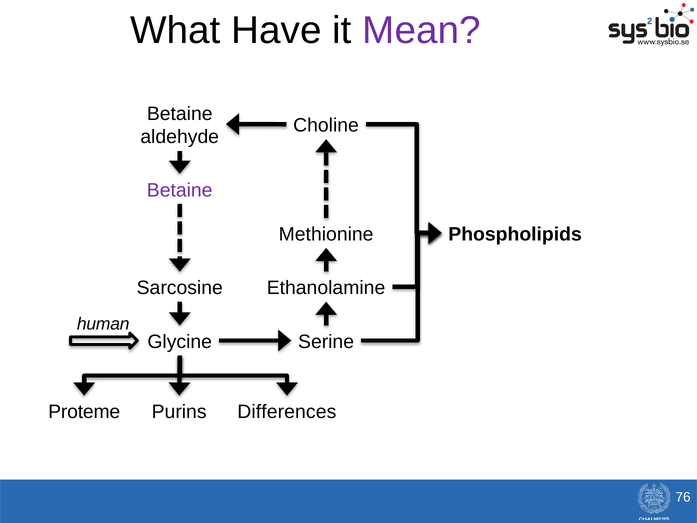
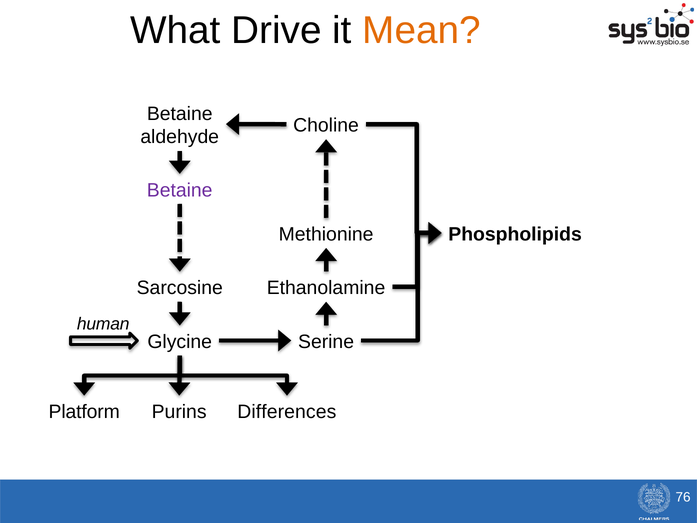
Have: Have -> Drive (276, 30)
Mean colour: purple -> orange (421, 30)
Proteme: Proteme -> Platform (84, 412)
